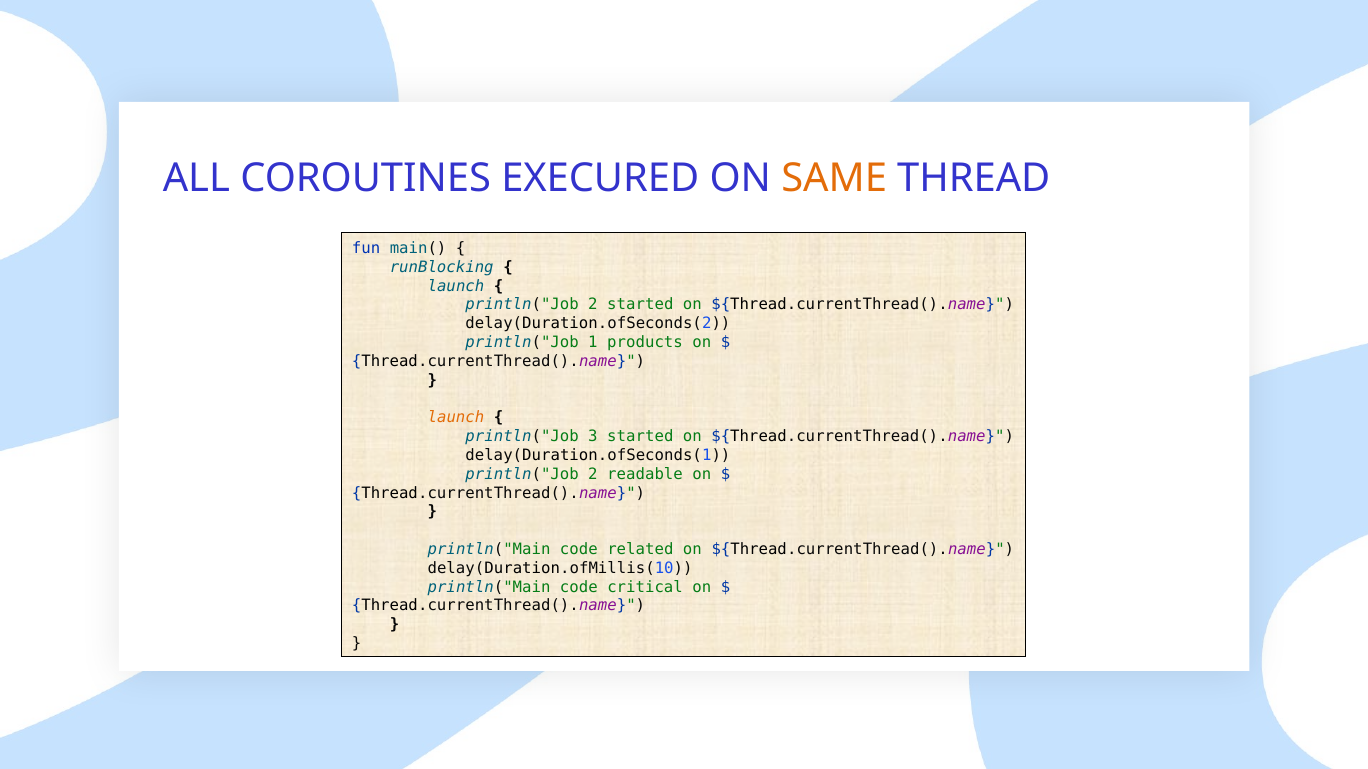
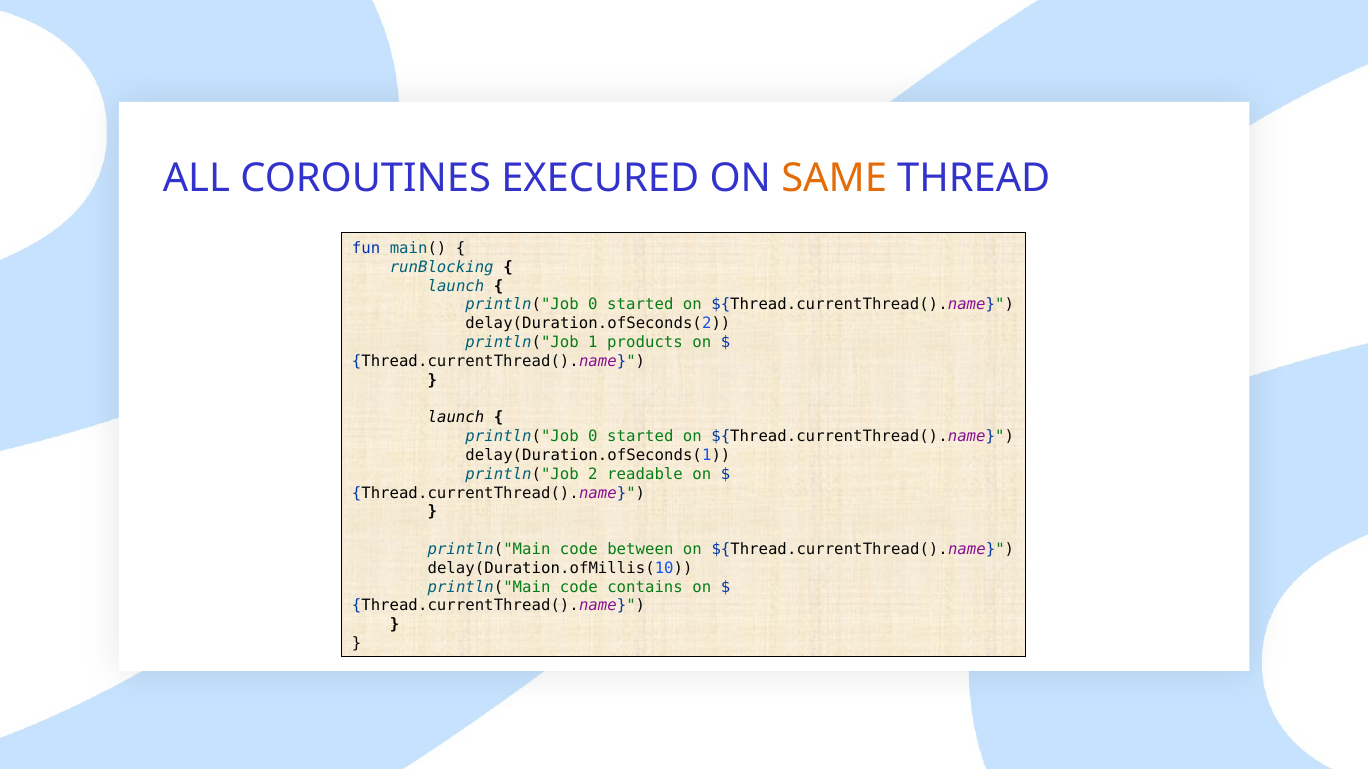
2: 2 -> 0 (593, 305)
launch colour: orange -> black (456, 418)
3: 3 -> 0 (593, 437)
related: related -> between (640, 550)
critical: critical -> contains (645, 587)
